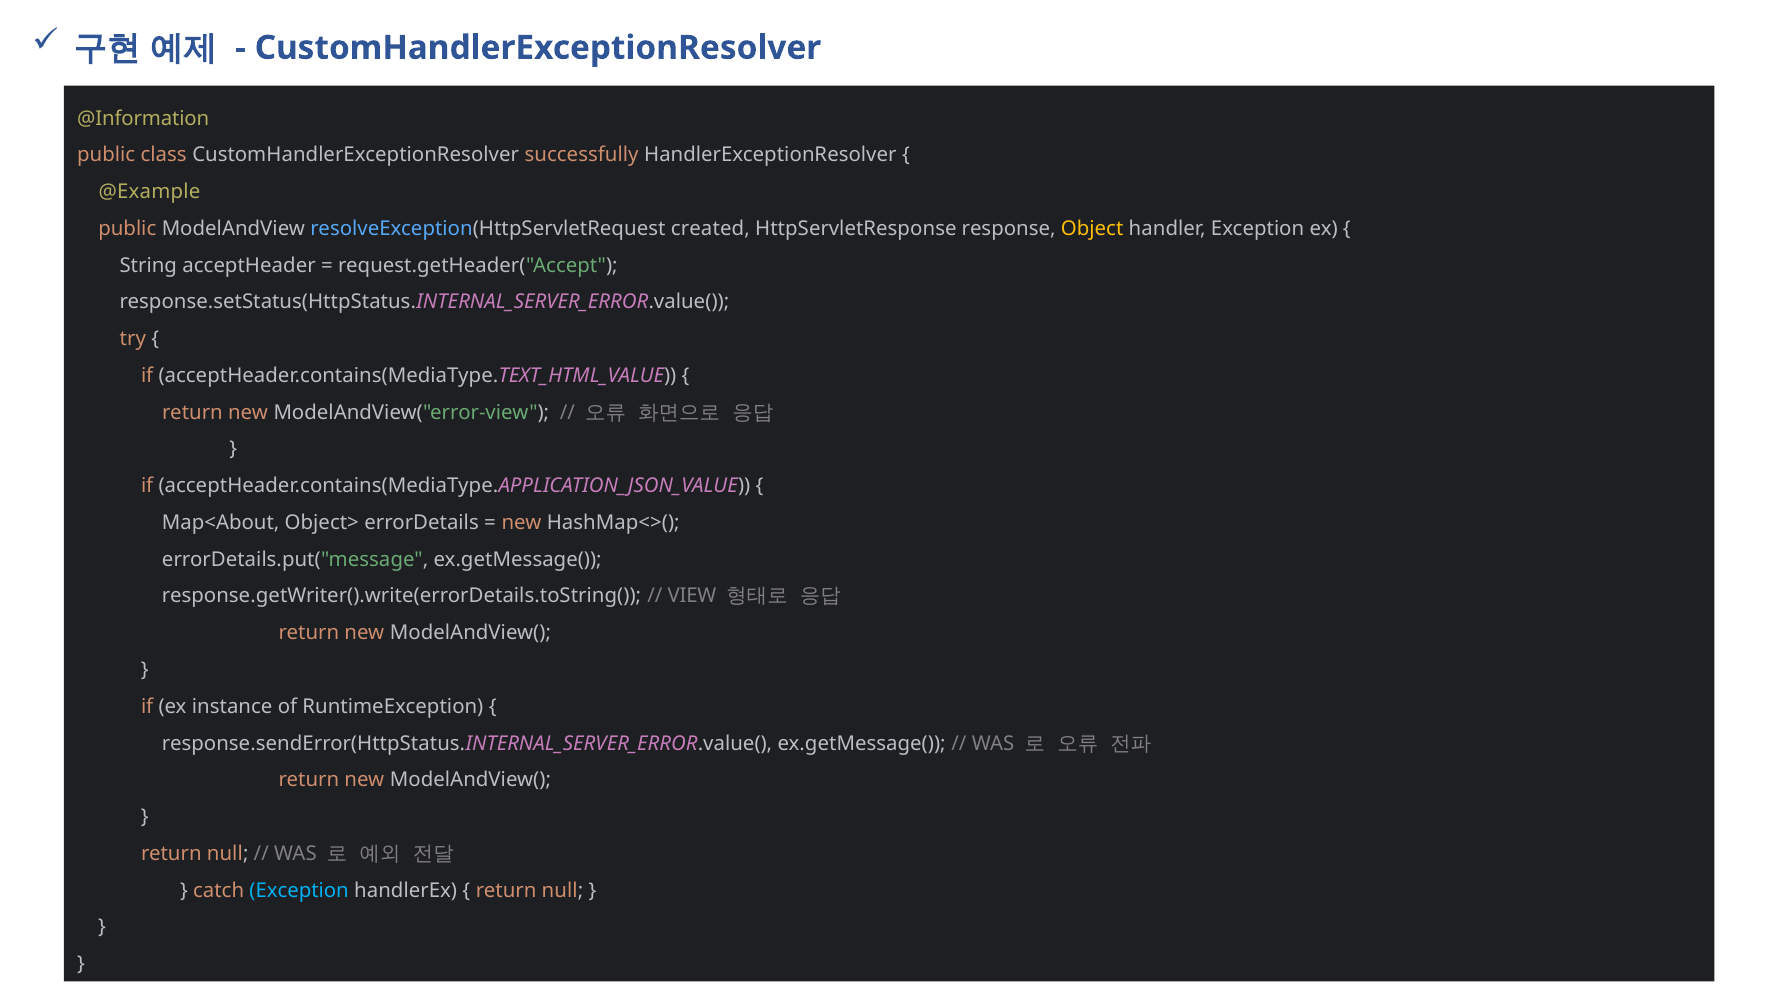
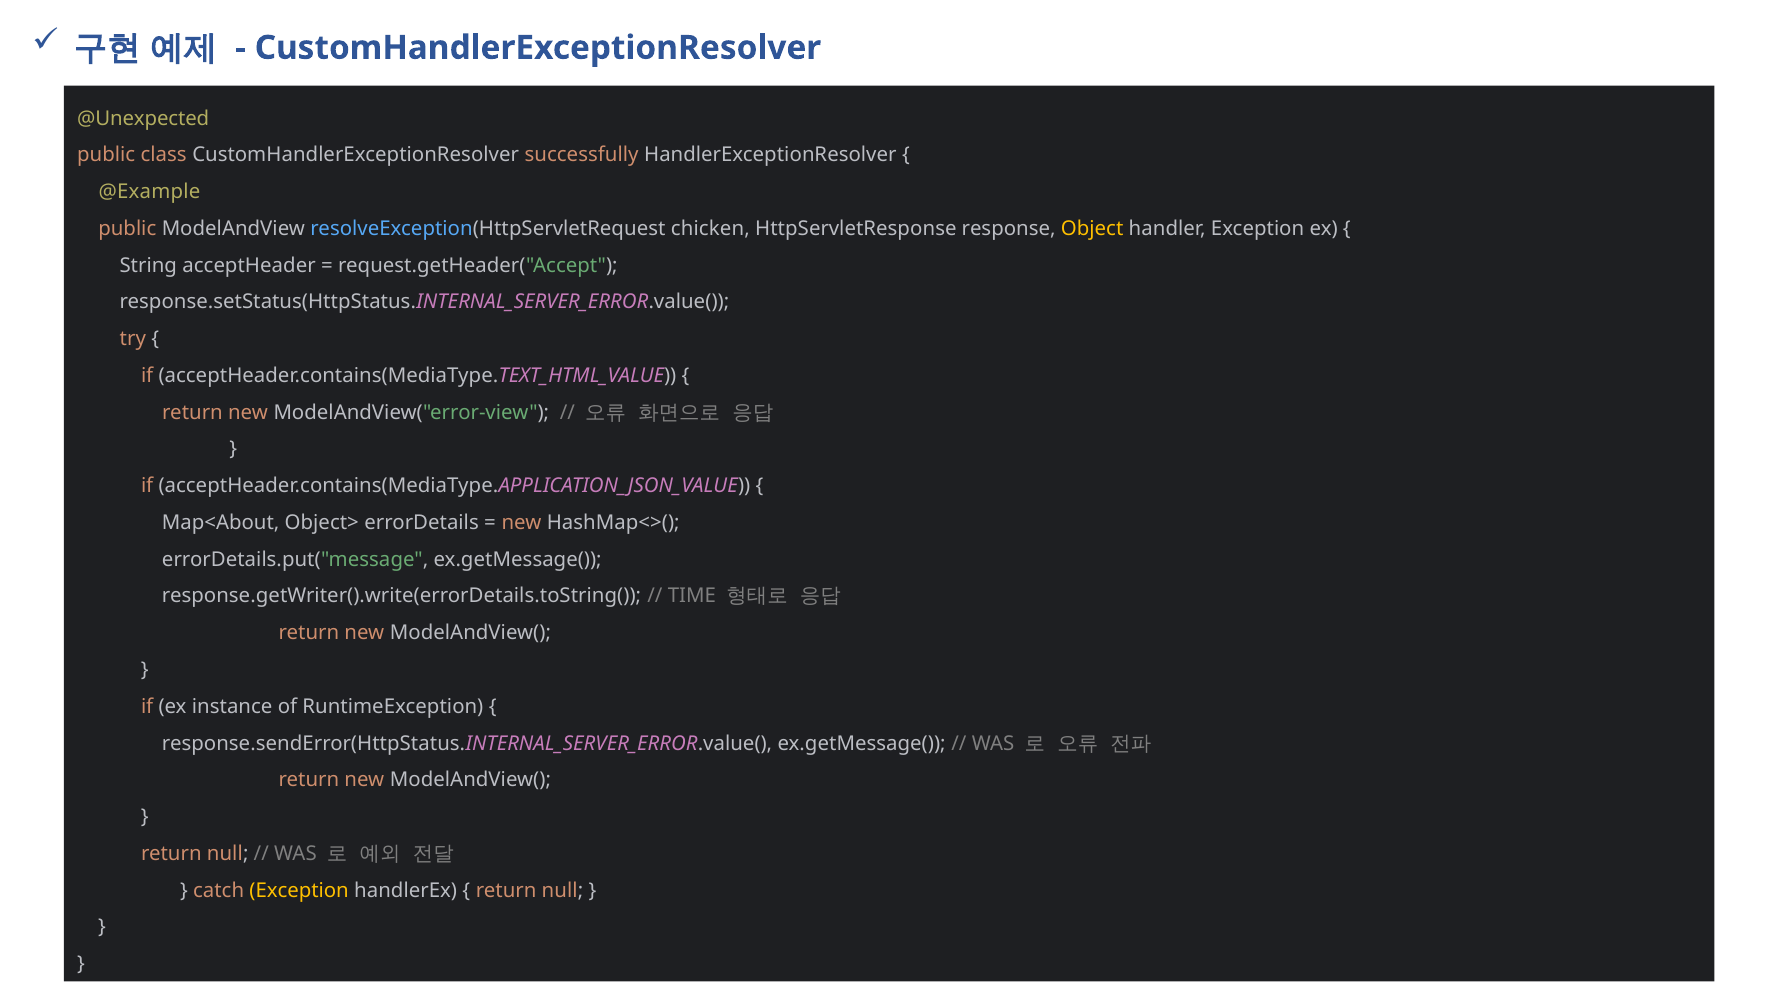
@Information: @Information -> @Unexpected (143, 118)
created: created -> chicken (710, 229)
VIEW: VIEW -> TIME (692, 596)
Exception colour: light blue -> yellow (299, 890)
